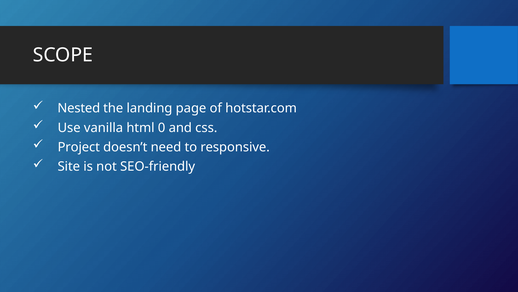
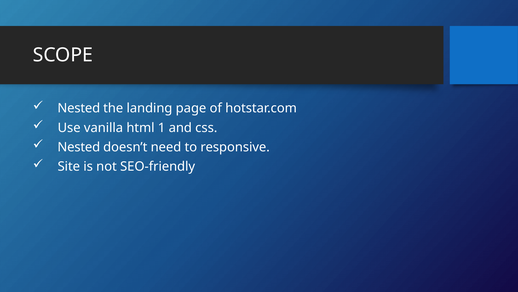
0: 0 -> 1 (162, 128)
Project: Project -> Nested (79, 147)
